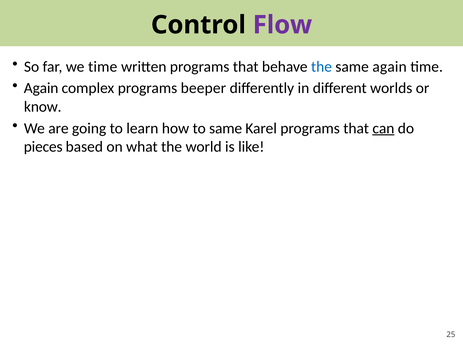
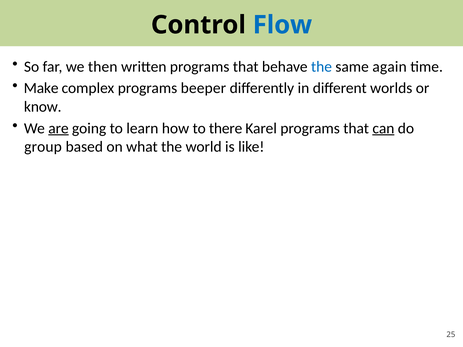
Flow colour: purple -> blue (282, 25)
we time: time -> then (103, 67)
Again: Again -> Make (41, 88)
are underline: none -> present (58, 128)
to same: same -> there (226, 128)
pieces: pieces -> group (43, 147)
